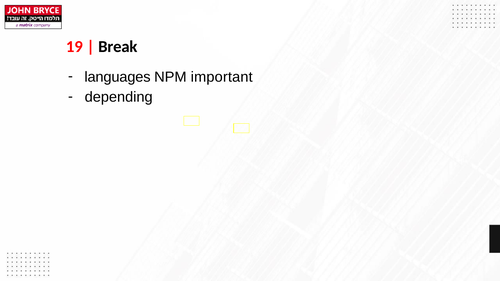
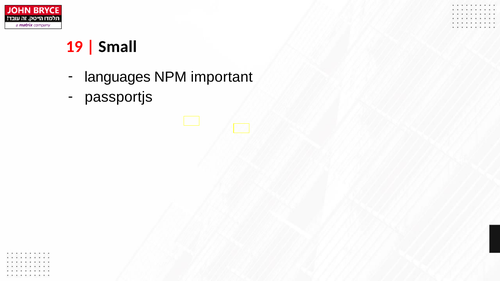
Break: Break -> Small (118, 47)
depending: depending -> passportjs (119, 97)
